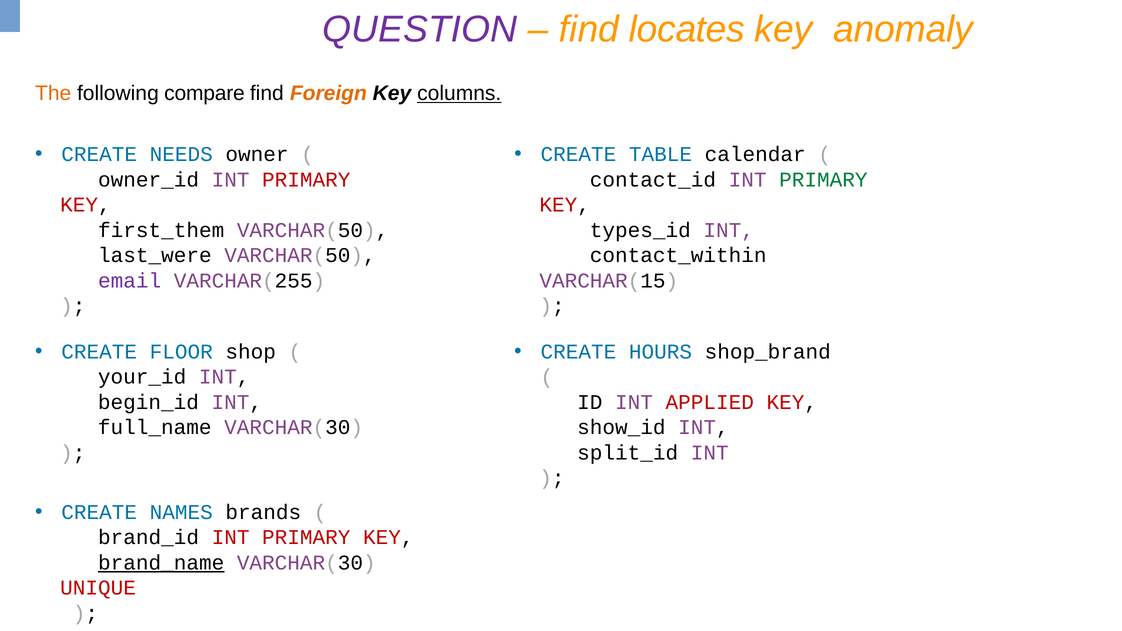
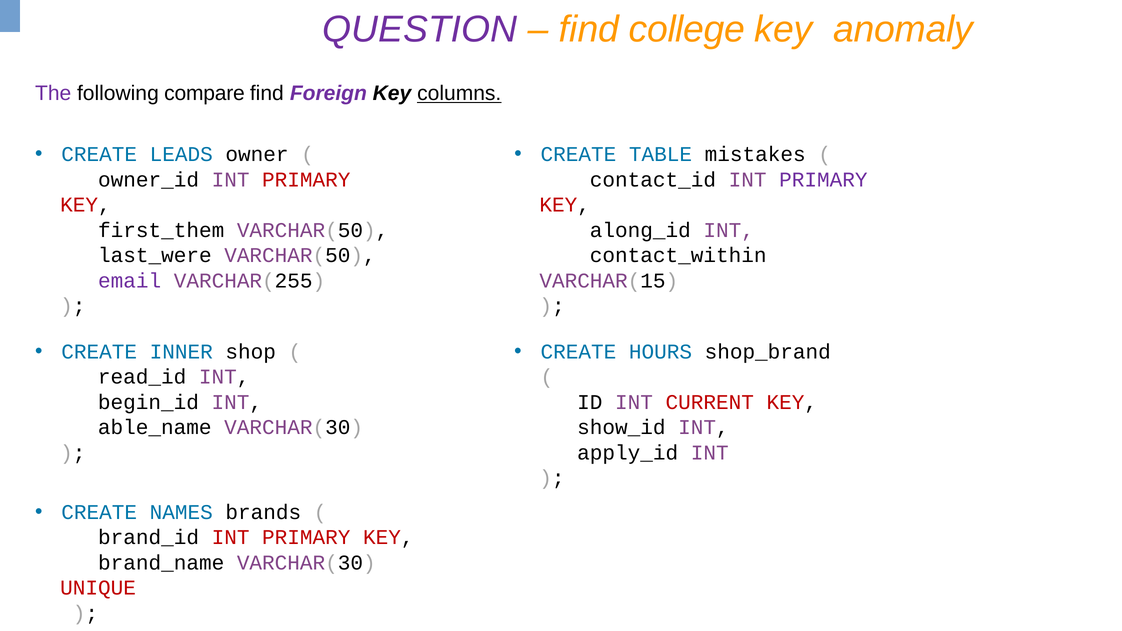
locates: locates -> college (687, 29)
The colour: orange -> purple (53, 93)
Foreign colour: orange -> purple (328, 93)
NEEDS: NEEDS -> LEADS (181, 155)
calendar: calendar -> mistakes (755, 155)
PRIMARY colour: green -> purple (823, 180)
types_id: types_id -> along_id (640, 230)
FLOOR: FLOOR -> INNER (181, 352)
your_id: your_id -> read_id (142, 377)
APPLIED: APPLIED -> CURRENT (710, 402)
full_name: full_name -> able_name (155, 428)
split_id: split_id -> apply_id (628, 453)
brand_name underline: present -> none (161, 563)
